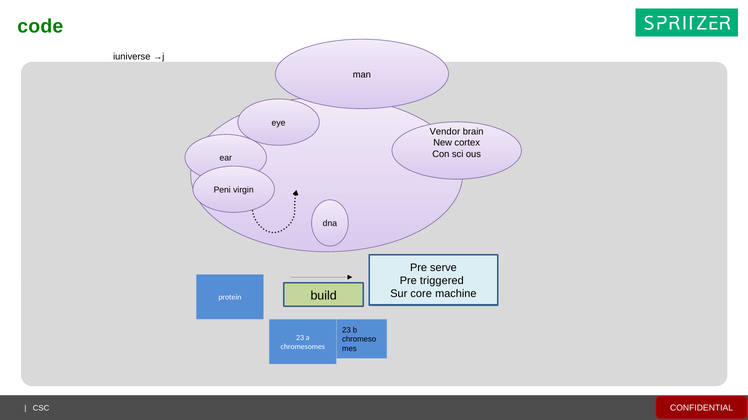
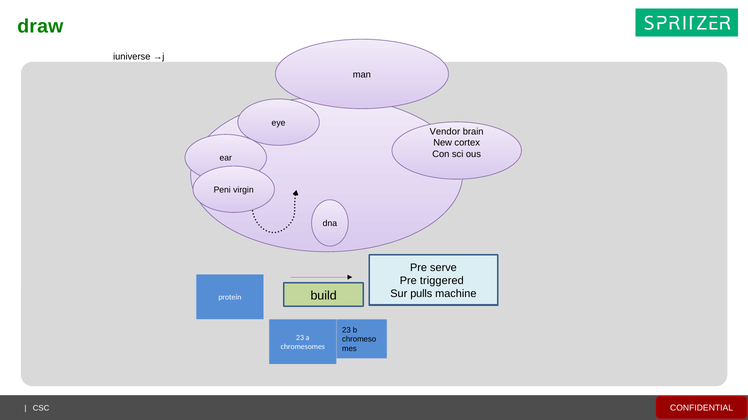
code: code -> draw (40, 26)
core: core -> pulls (421, 294)
